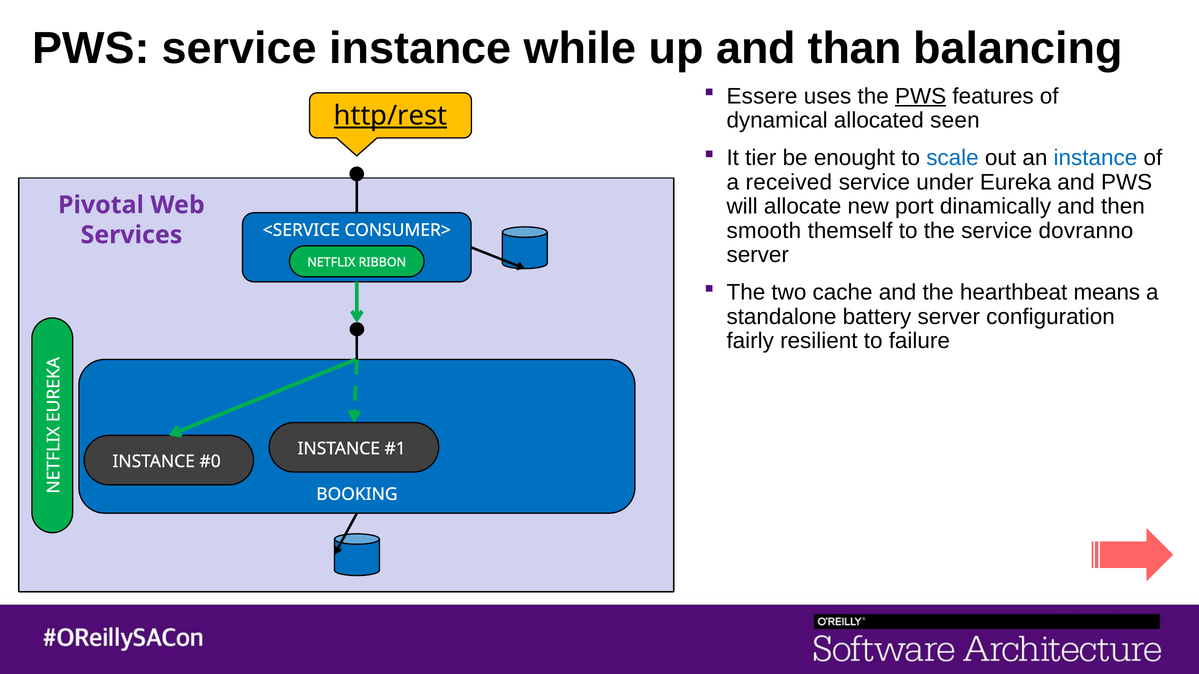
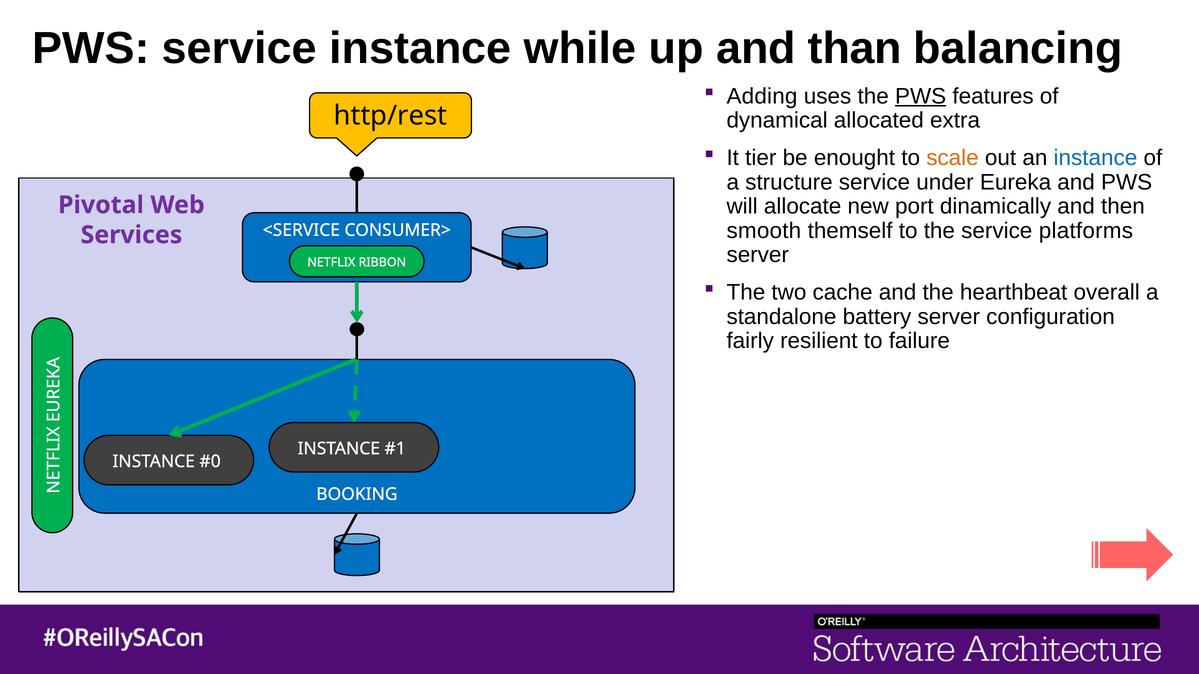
Essere: Essere -> Adding (762, 96)
http/rest underline: present -> none (390, 116)
seen: seen -> extra (955, 121)
scale colour: blue -> orange (952, 158)
received: received -> structure (789, 182)
dovranno: dovranno -> platforms (1086, 231)
means: means -> overall (1107, 293)
